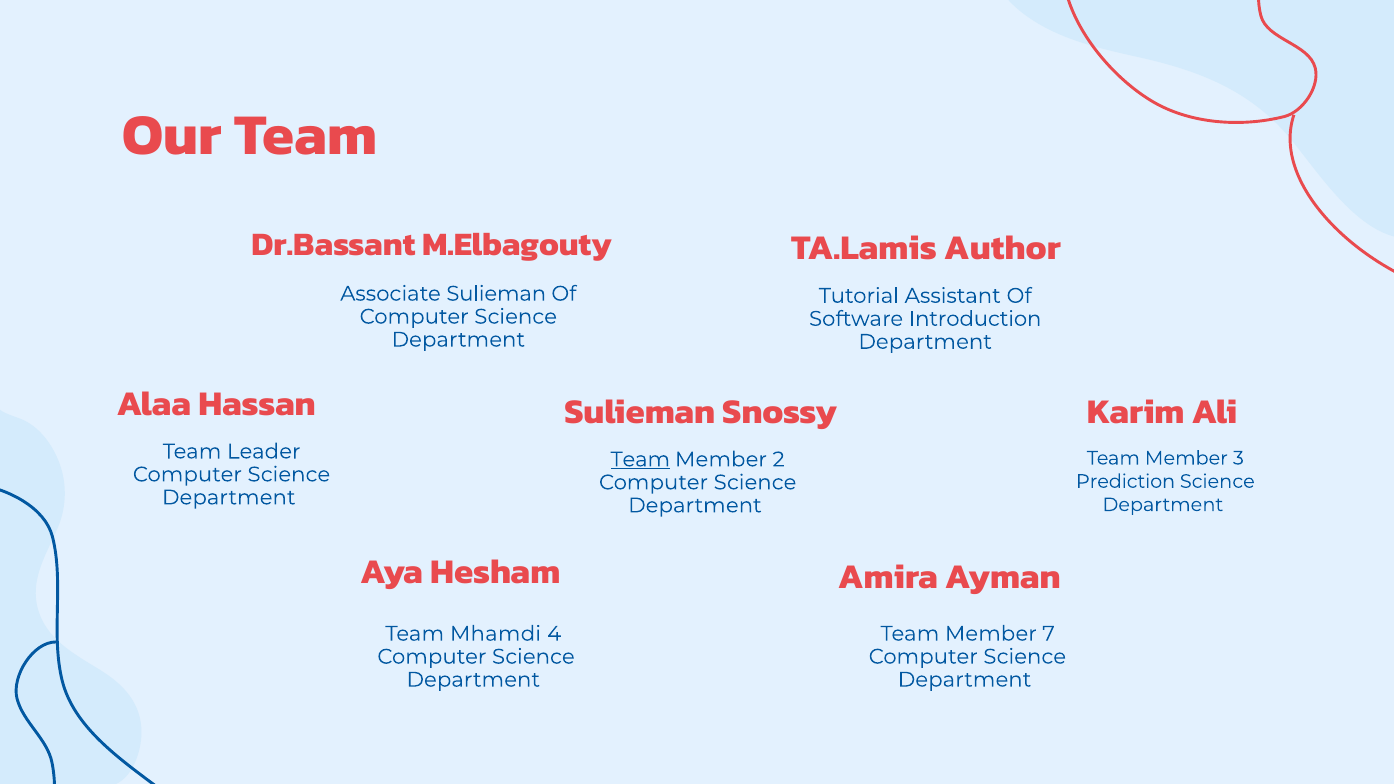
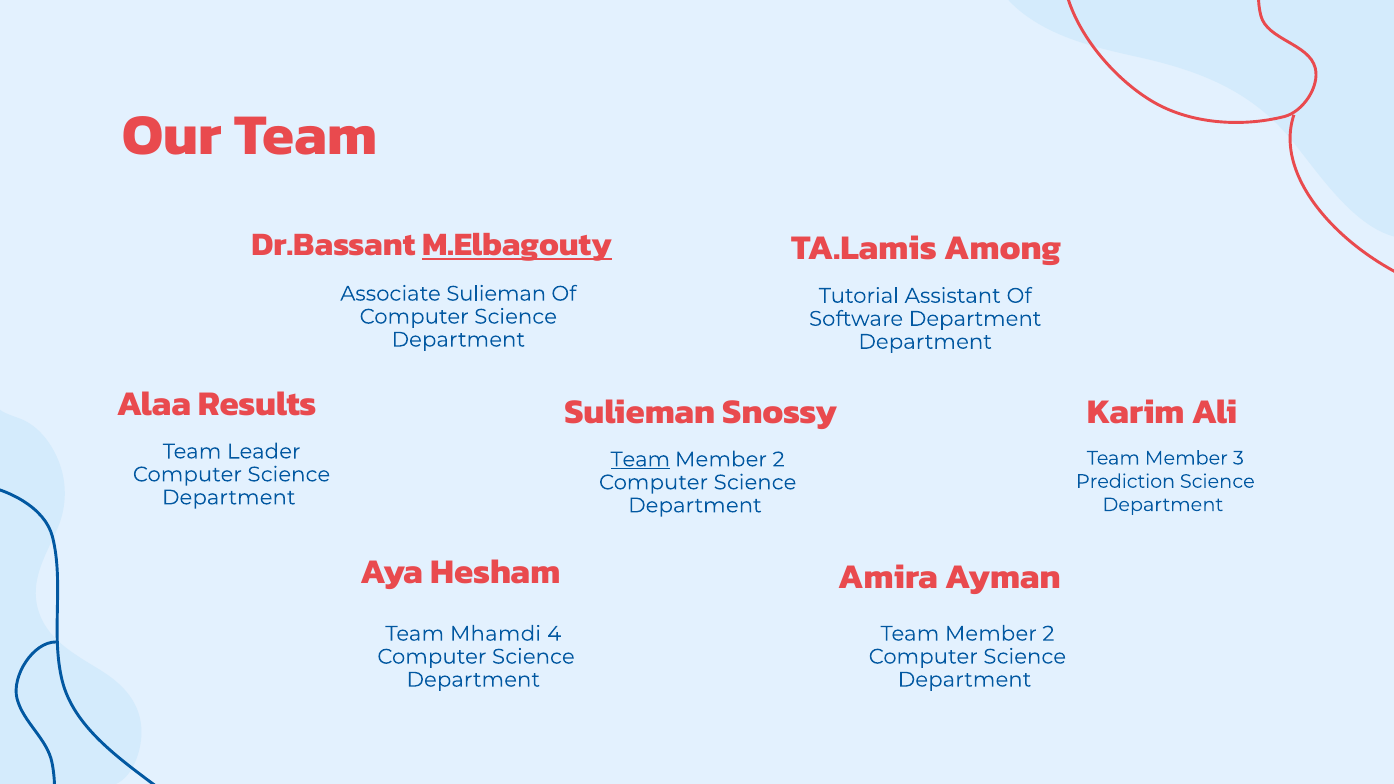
M.Elbagouty underline: none -> present (517, 245)
Author: Author -> Among (1003, 248)
Software Introduction: Introduction -> Department (975, 319)
Hassan: Hassan -> Results (257, 404)
7: 7 -> 2 (1048, 634)
